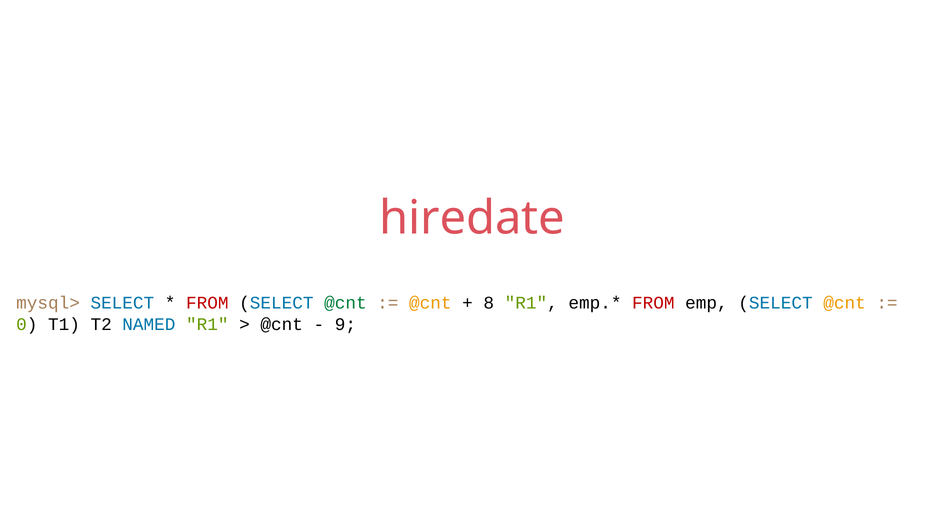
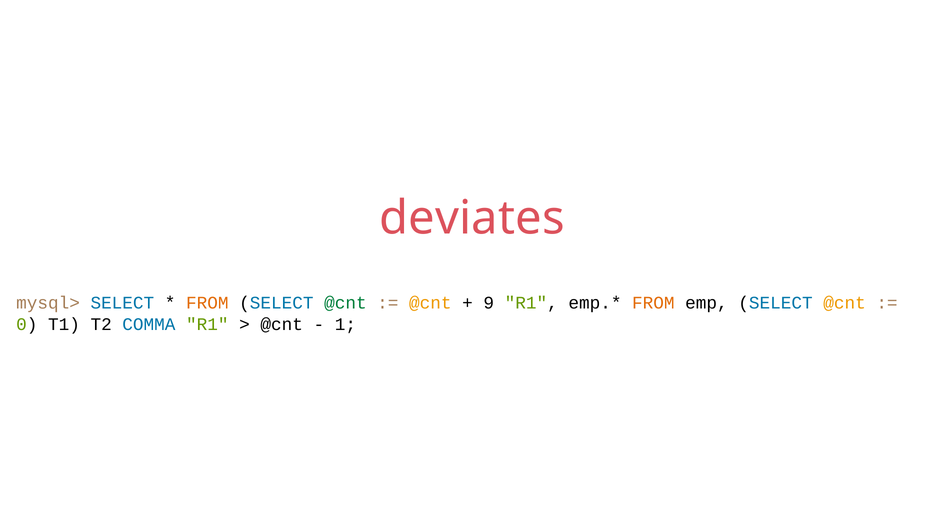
hiredate: hiredate -> deviates (472, 218)
FROM colour: red -> orange (207, 303)
8: 8 -> 9 (489, 303)
FROM colour: red -> orange (653, 303)
NAMED: NAMED -> COMMA (149, 324)
9: 9 -> 1 (345, 324)
